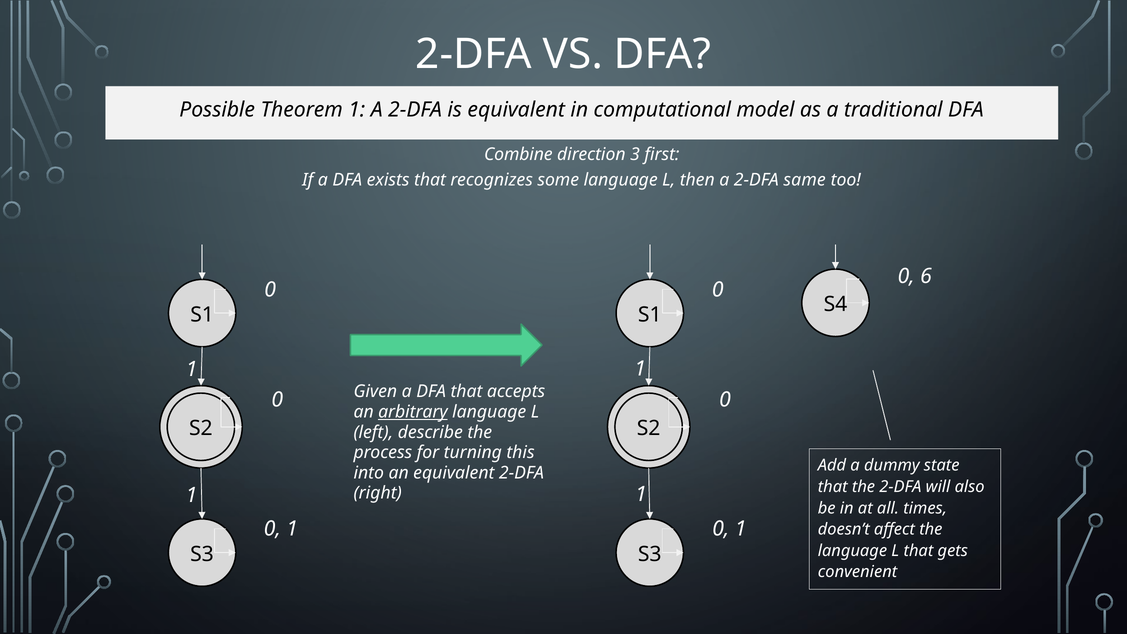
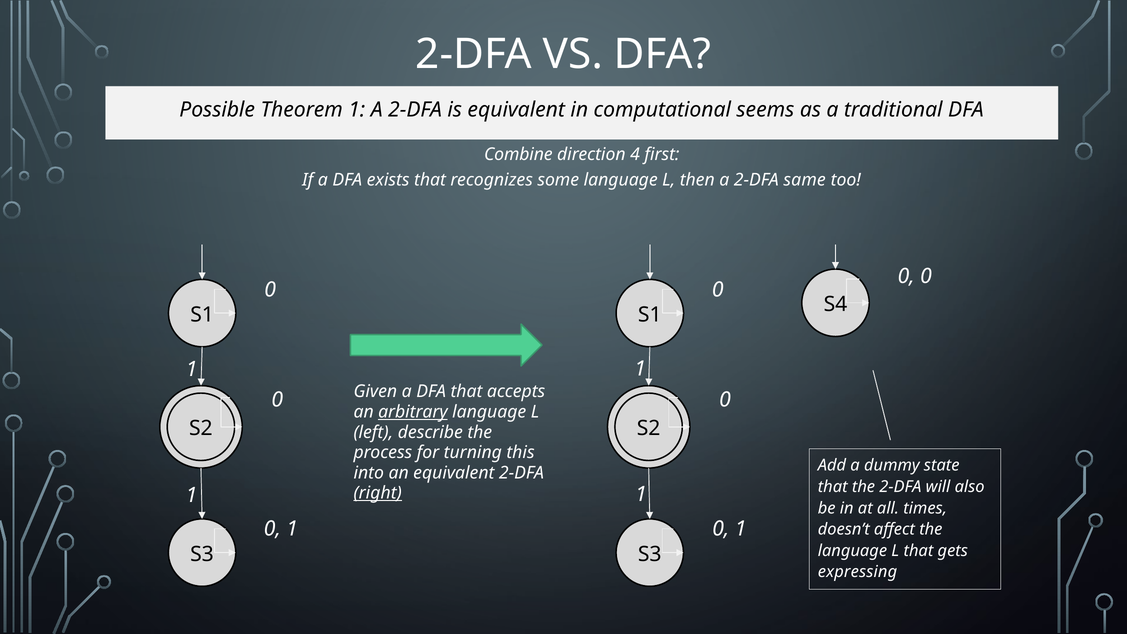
model: model -> seems (765, 110)
3: 3 -> 4 (635, 155)
0 6: 6 -> 0 (926, 276)
right underline: none -> present (378, 493)
convenient: convenient -> expressing (858, 572)
